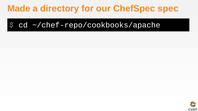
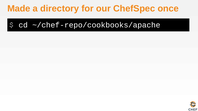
spec: spec -> once (168, 9)
